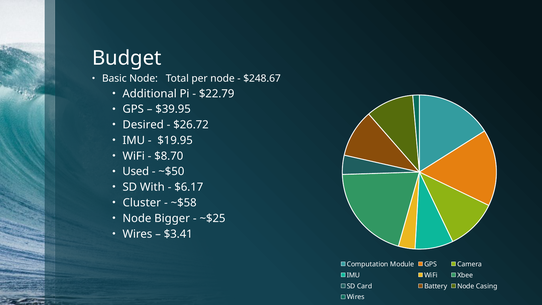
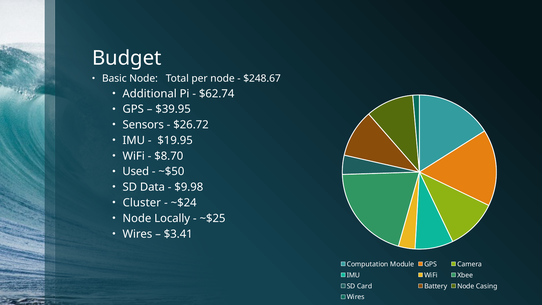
$22.79: $22.79 -> $62.74 (217, 94)
Desired: Desired -> Sensors (143, 125)
With: With -> Data (152, 187)
$6.17: $6.17 -> $9.98 (189, 187)
~$58: ~$58 -> ~$24 (184, 203)
Bigger: Bigger -> Locally (172, 218)
